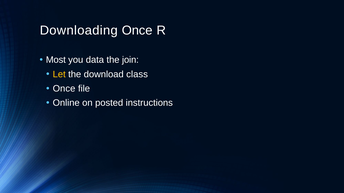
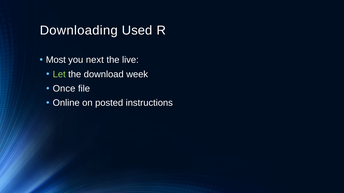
Downloading Once: Once -> Used (137, 30)
data: data -> next (95, 60)
join: join -> live (130, 60)
Let colour: yellow -> light green (59, 74)
class: class -> week (137, 74)
